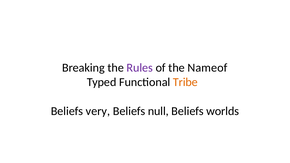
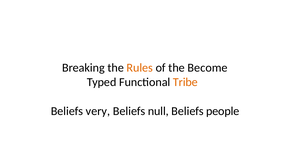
Rules colour: purple -> orange (140, 68)
Nameof: Nameof -> Become (208, 68)
worlds: worlds -> people (223, 111)
